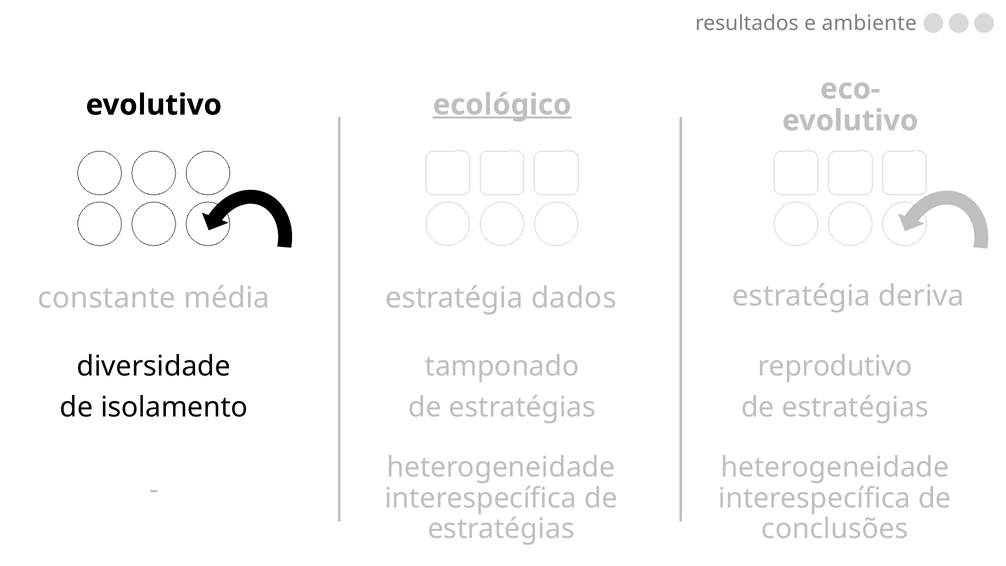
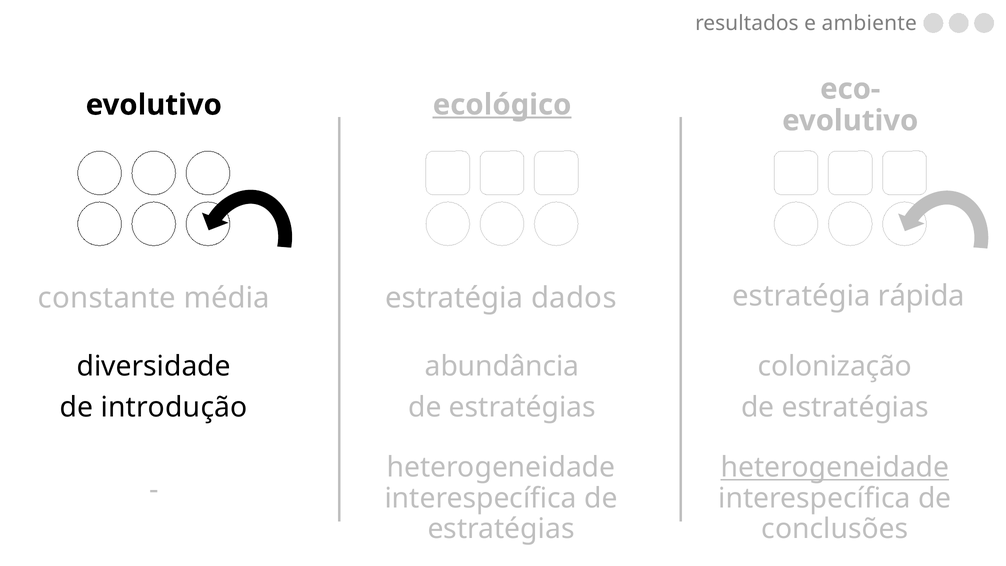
deriva: deriva -> rápida (921, 296)
tamponado: tamponado -> abundância (502, 366)
reprodutivo: reprodutivo -> colonização (835, 366)
isolamento: isolamento -> introdução (174, 408)
heterogeneidade underline: none -> present (835, 467)
